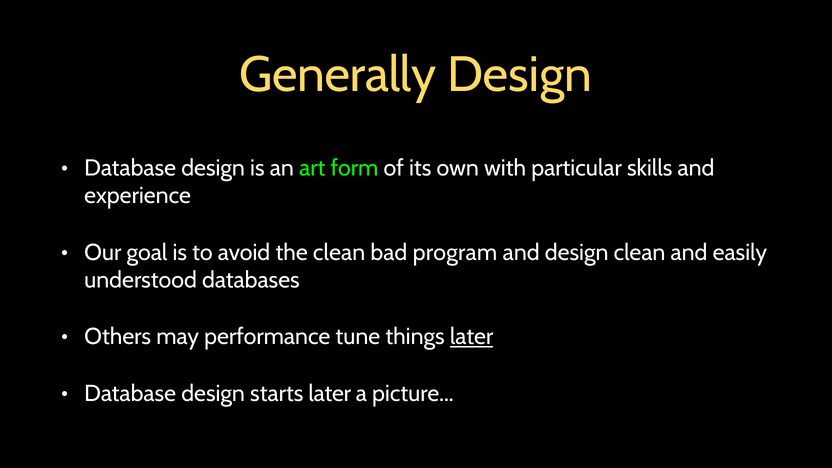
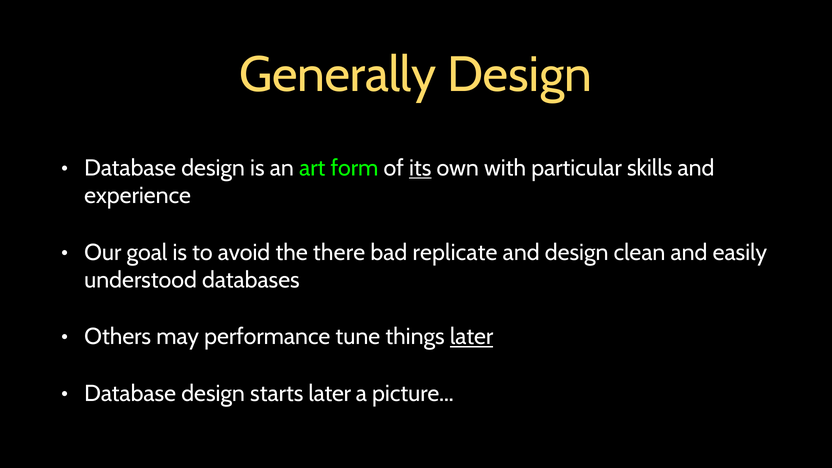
its underline: none -> present (420, 168)
the clean: clean -> there (339, 252)
program: program -> replicate (455, 252)
